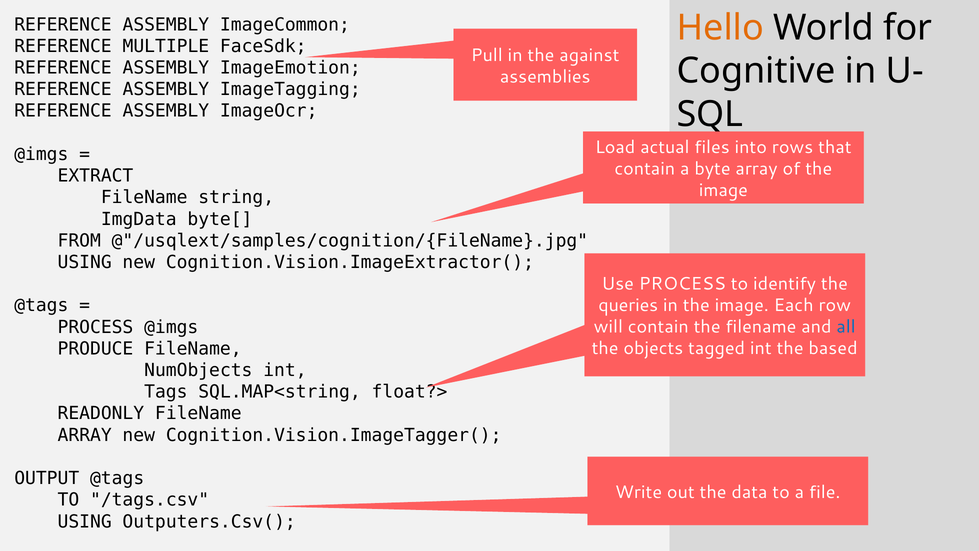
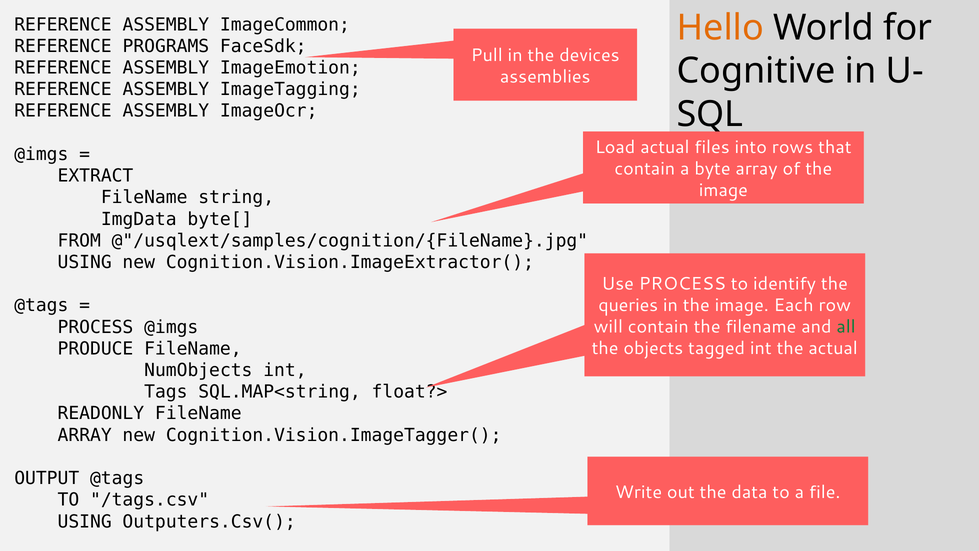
MULTIPLE: MULTIPLE -> PROGRAMS (166, 46)
against: against -> devices (589, 55)
all colour: blue -> green (846, 327)
the based: based -> actual (833, 348)
